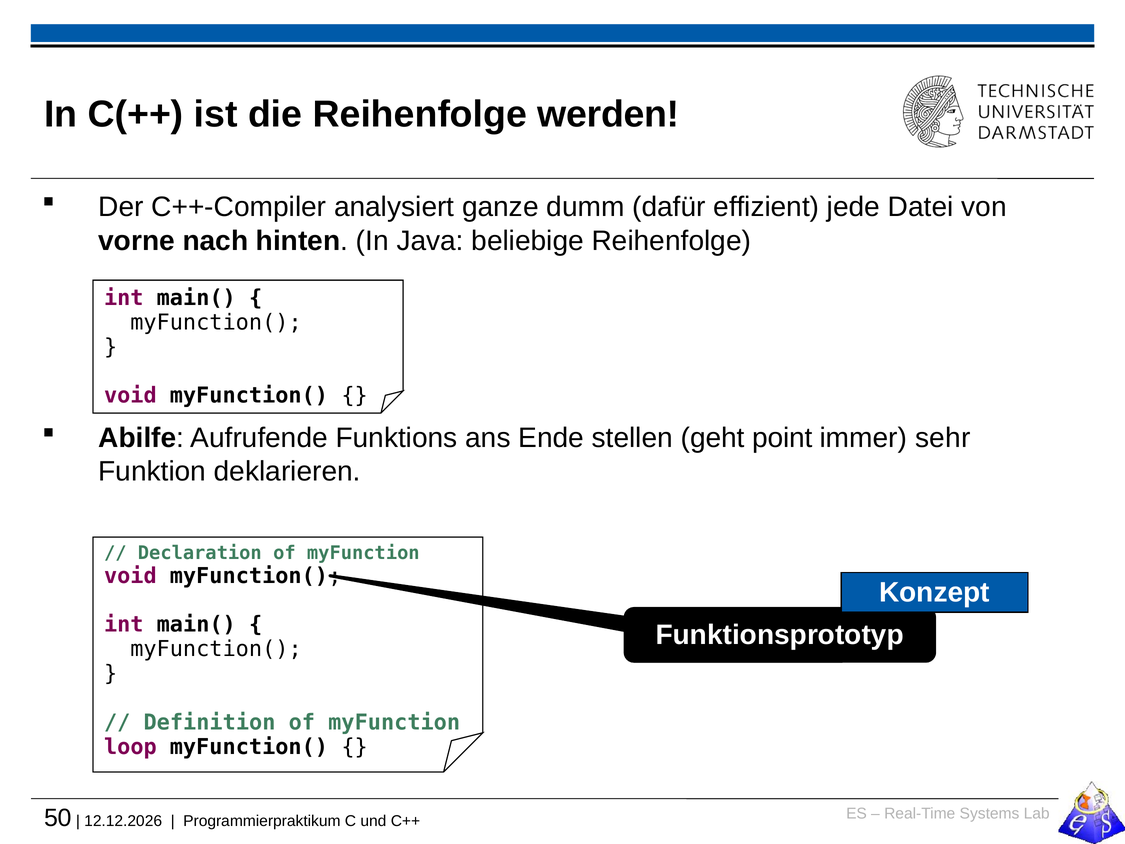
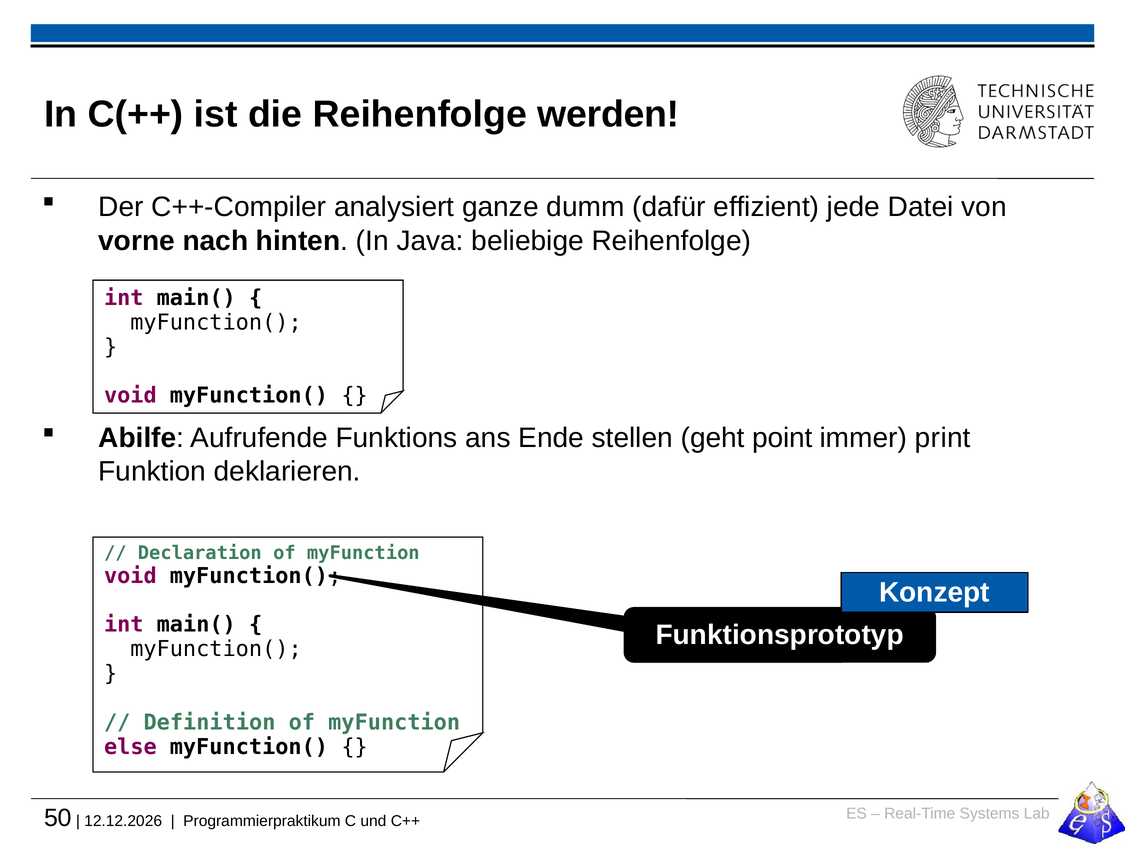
sehr: sehr -> print (943, 438)
loop: loop -> else (130, 747)
